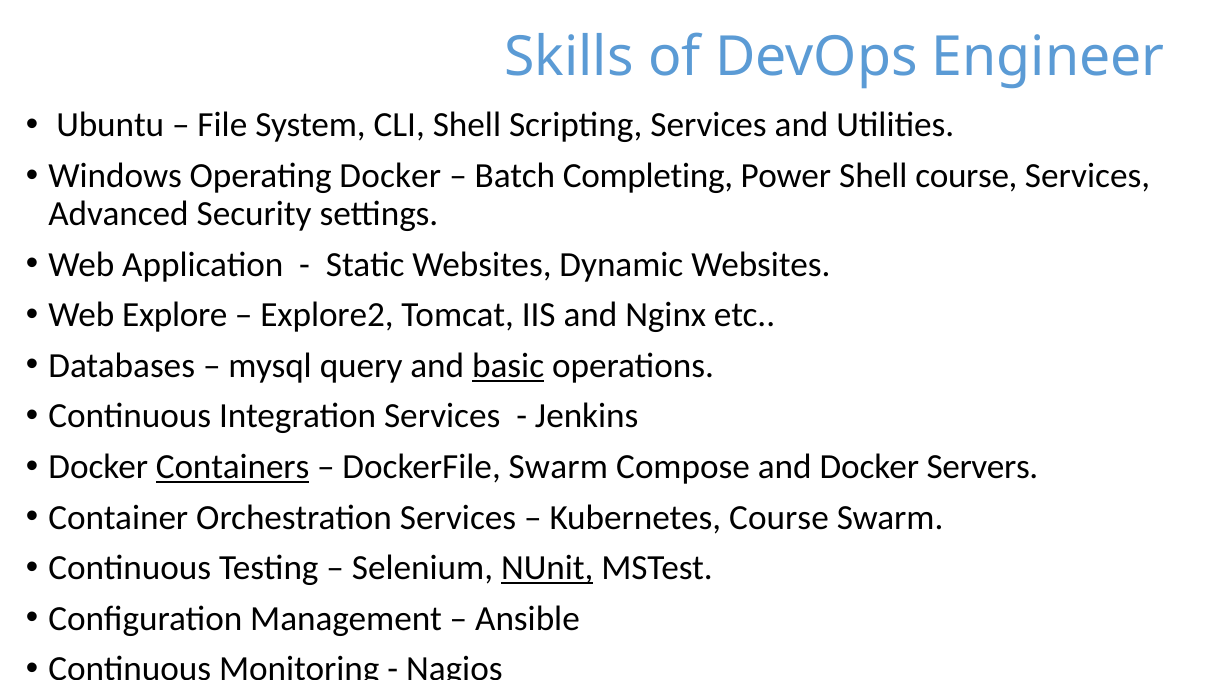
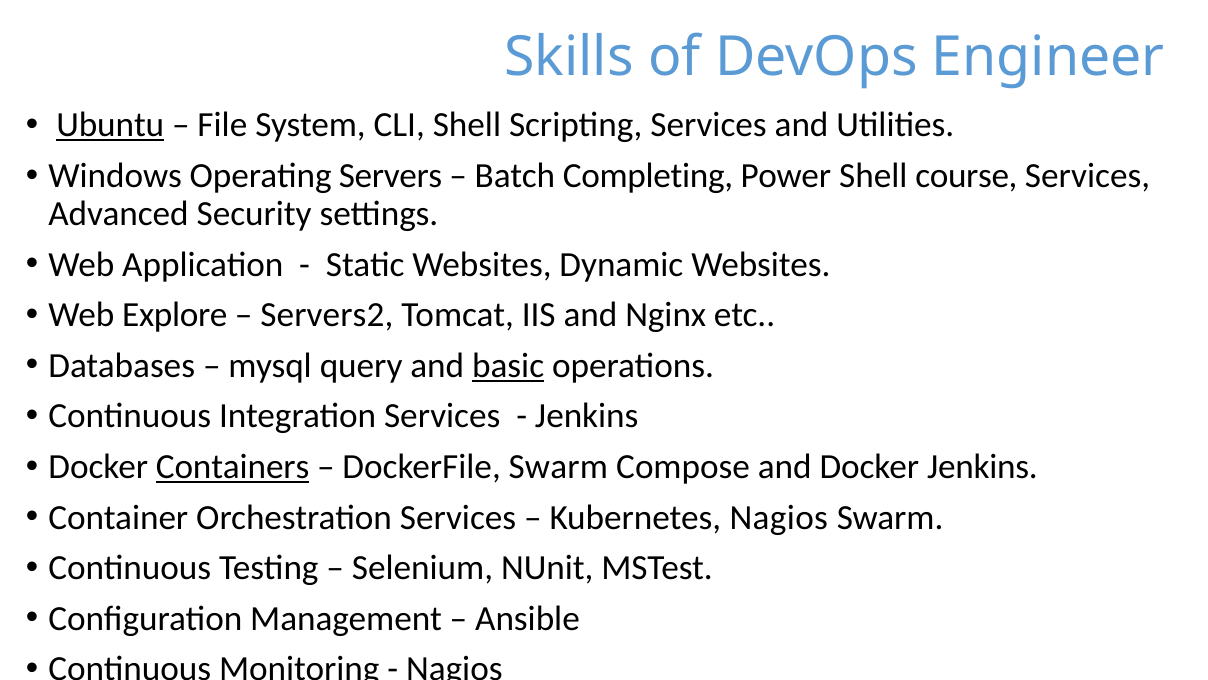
Ubuntu underline: none -> present (110, 125)
Operating Docker: Docker -> Servers (391, 176)
Explore2: Explore2 -> Servers2 (327, 315)
Docker Servers: Servers -> Jenkins (982, 467)
Kubernetes Course: Course -> Nagios (779, 517)
NUnit underline: present -> none (547, 568)
